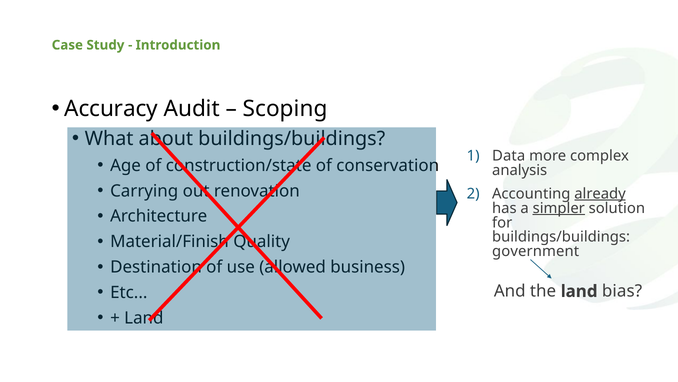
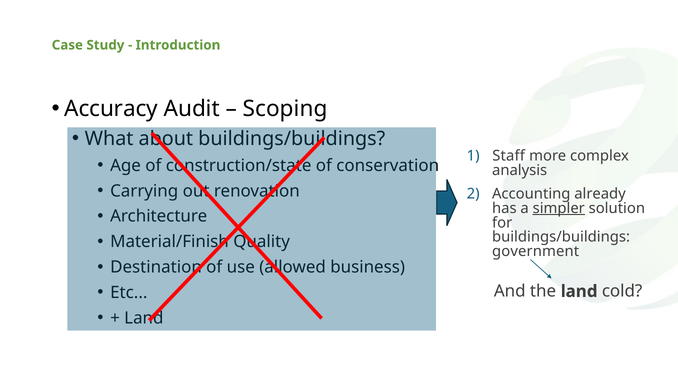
Data: Data -> Staff (509, 156)
already underline: present -> none (600, 193)
bias: bias -> cold (622, 291)
